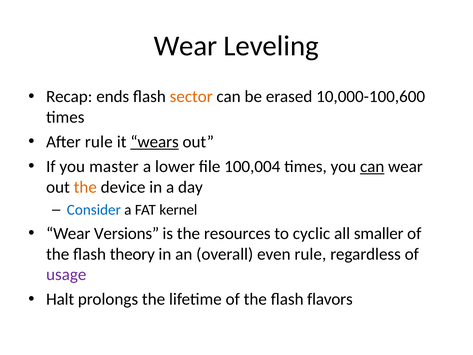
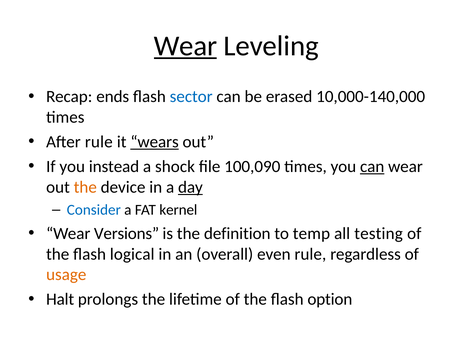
Wear underline: none -> present (185, 46)
sector colour: orange -> blue (191, 97)
10,000-100,600: 10,000-100,600 -> 10,000-140,000 (371, 97)
master: master -> instead (114, 166)
lower: lower -> shock (175, 166)
100,004: 100,004 -> 100,090 (252, 166)
day underline: none -> present (190, 187)
resources: resources -> definition (237, 233)
cyclic: cyclic -> temp (311, 233)
smaller: smaller -> testing (379, 233)
theory: theory -> logical (132, 254)
usage colour: purple -> orange (66, 274)
flavors: flavors -> option (330, 299)
